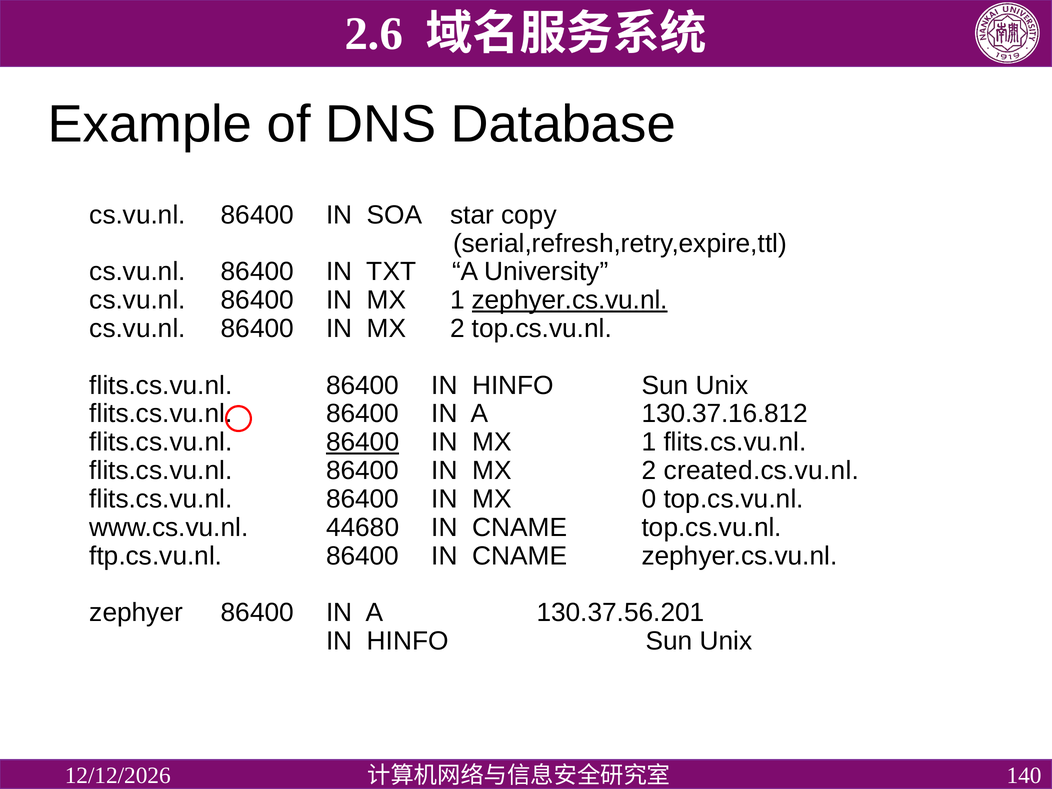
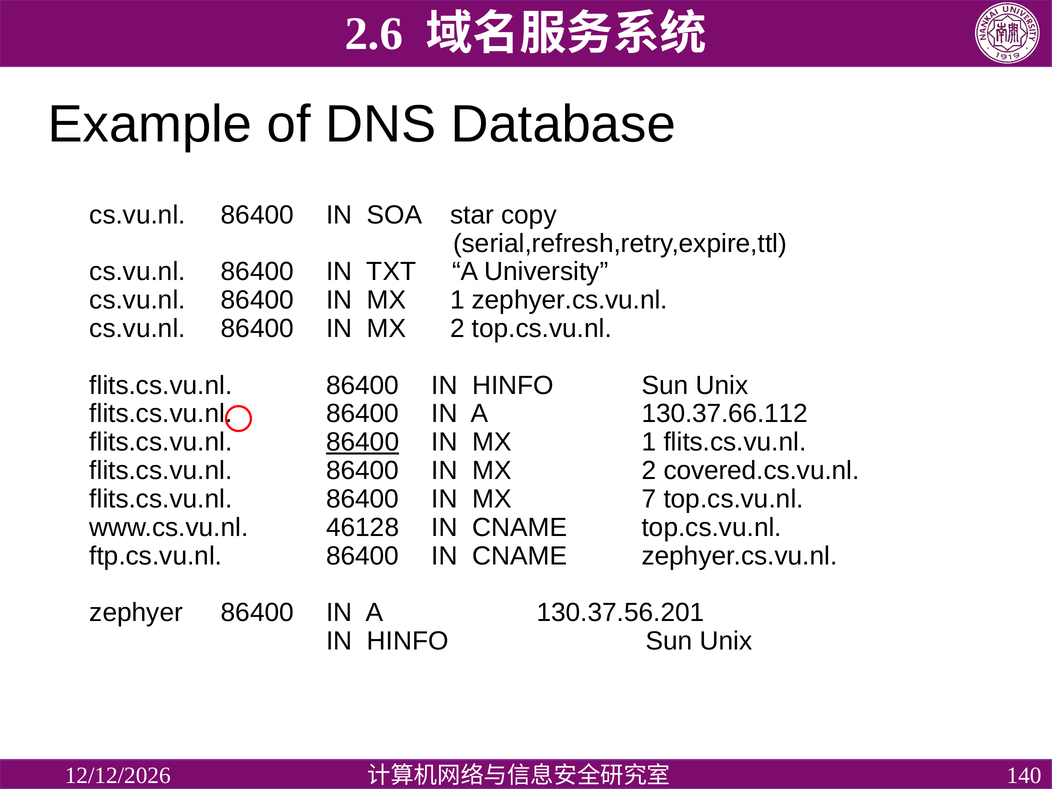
zephyer.cs.vu.nl underline: present -> none (570, 300)
130.37.16.812: 130.37.16.812 -> 130.37.66.112 (725, 414)
created.cs.vu.nl: created.cs.vu.nl -> covered.cs.vu.nl (761, 471)
0: 0 -> 7 (649, 499)
44680: 44680 -> 46128 (363, 527)
